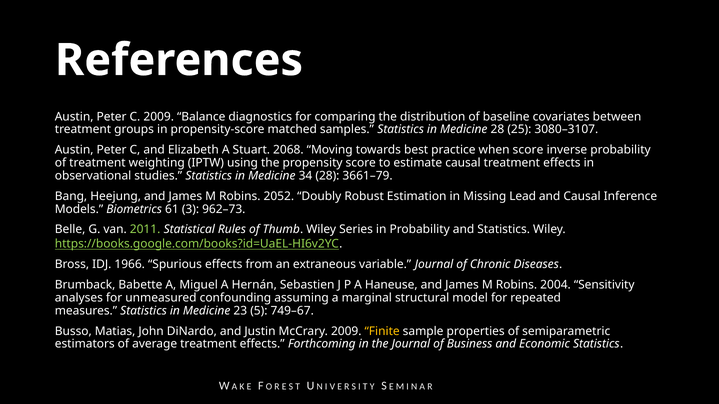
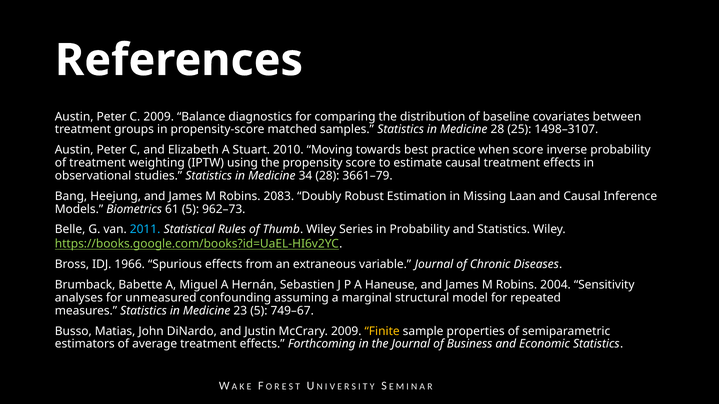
3080–3107: 3080–3107 -> 1498–3107 (566, 130)
2068: 2068 -> 2010 (288, 150)
2052: 2052 -> 2083 (279, 196)
Lead: Lead -> Laan (523, 196)
61 3: 3 -> 5 (190, 209)
2011 colour: light green -> light blue (145, 230)
